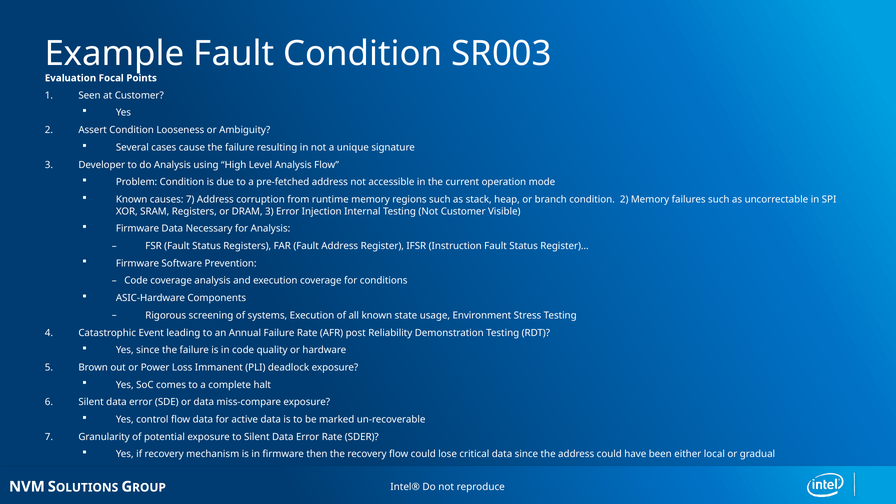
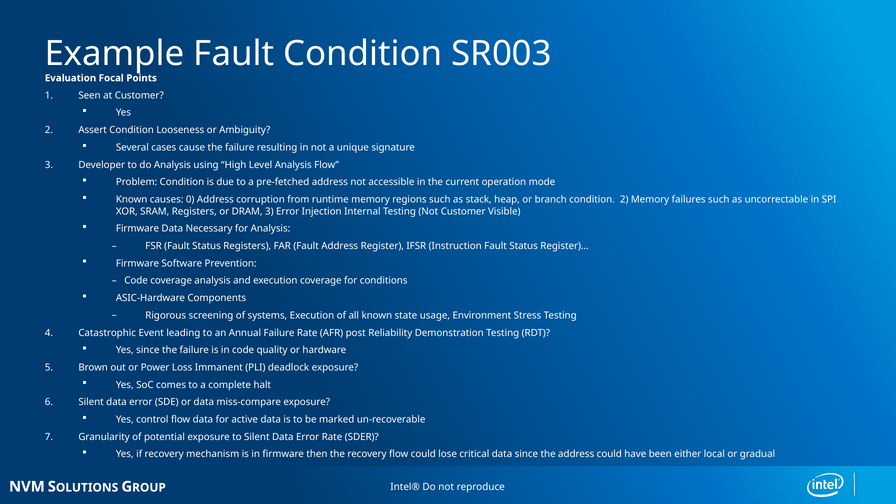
causes 7: 7 -> 0 (190, 200)
